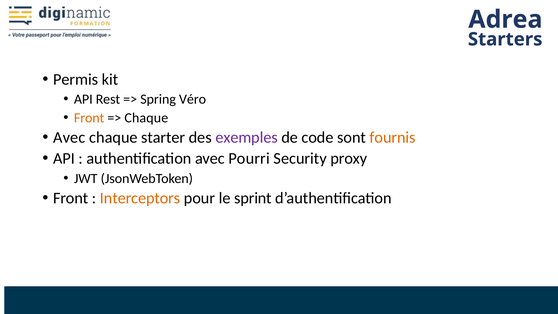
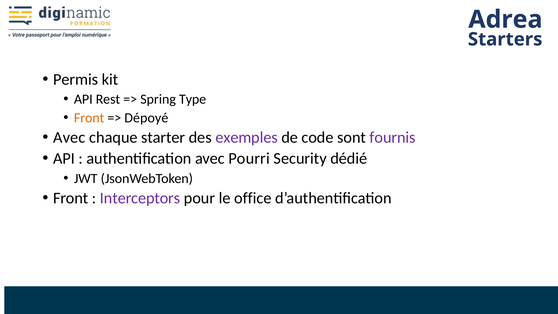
Véro: Véro -> Type (193, 99)
Chaque: Chaque -> Dépoyé (146, 118)
fournis colour: orange -> purple (393, 137)
proxy: proxy -> dédié (349, 159)
Interceptors colour: orange -> purple (140, 198)
sprint: sprint -> office (253, 198)
